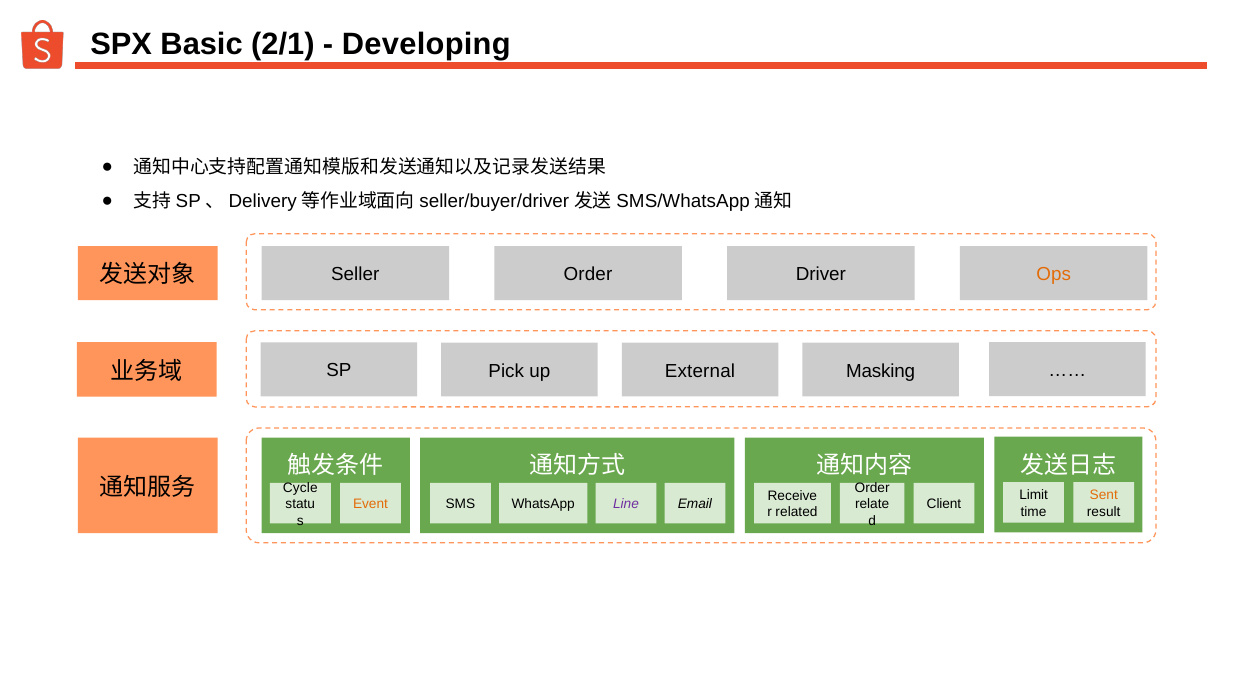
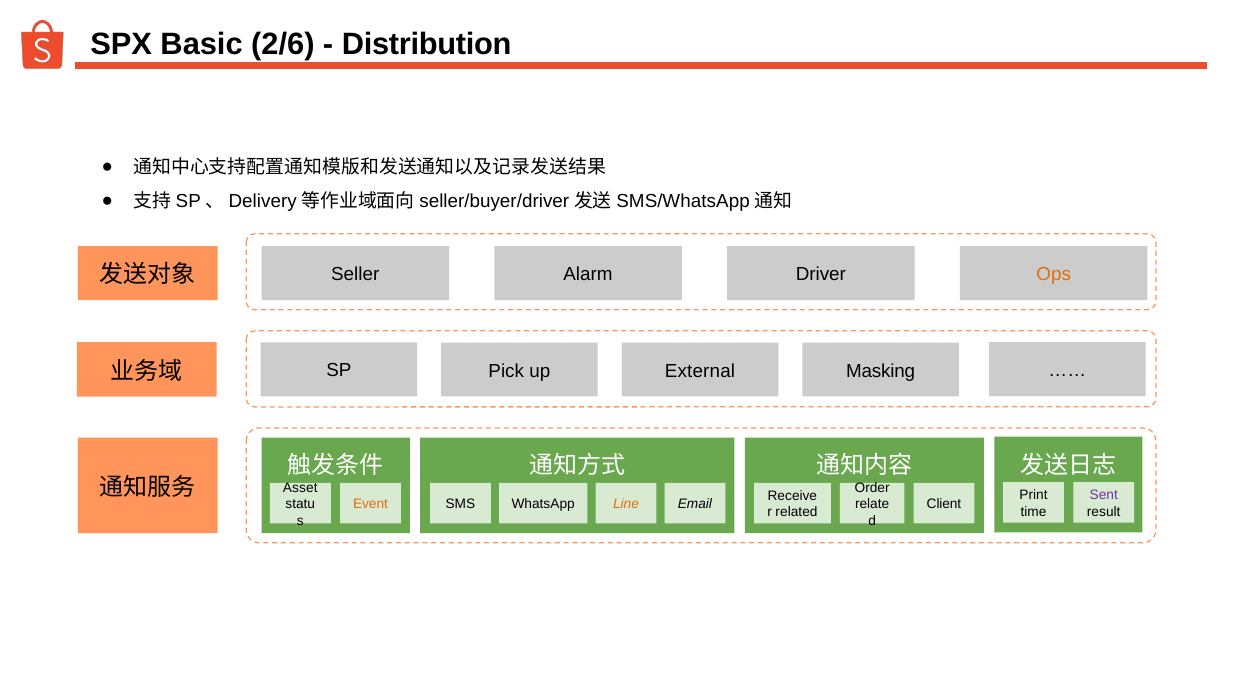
2/1: 2/1 -> 2/6 (283, 44)
Developing: Developing -> Distribution (427, 44)
Order: Order -> Alarm (588, 274)
Cycle: Cycle -> Asset (300, 487)
Limit: Limit -> Print (1034, 495)
Sent colour: orange -> purple (1104, 495)
Line colour: purple -> orange (626, 504)
